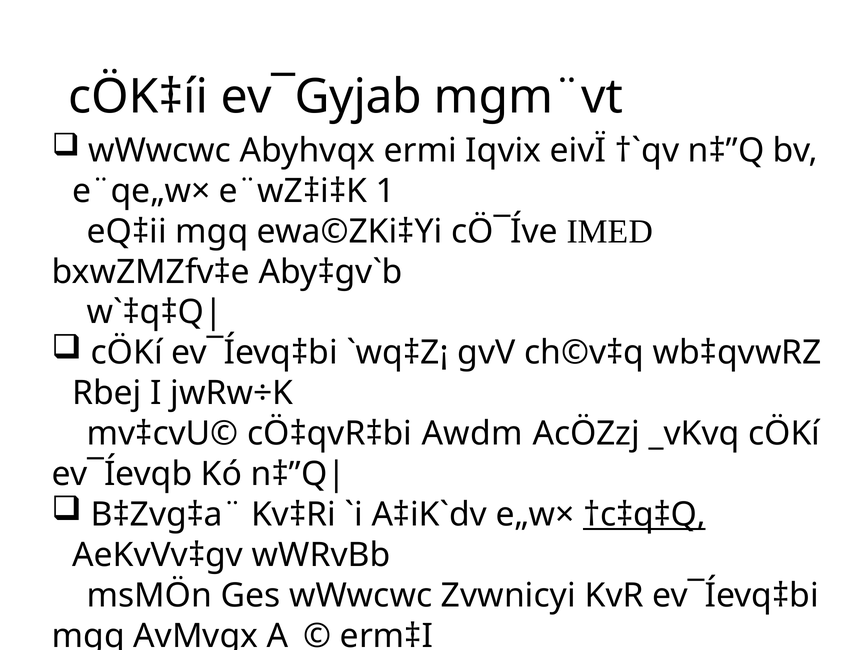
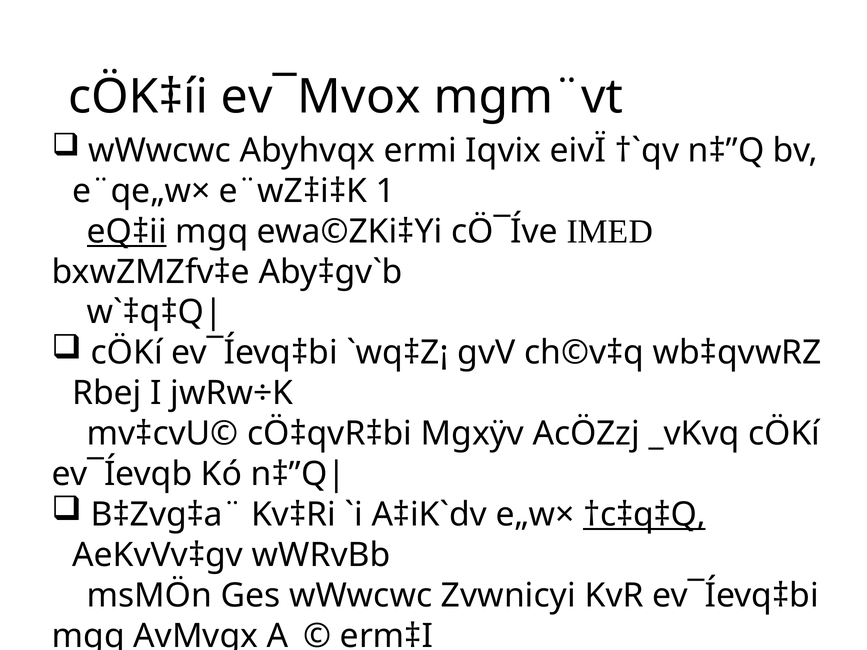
ev¯Gyjab: ev¯Gyjab -> ev¯Mvox (321, 97)
eQ‡ii underline: none -> present (127, 232)
Awdm: Awdm -> Mgxÿv (472, 434)
